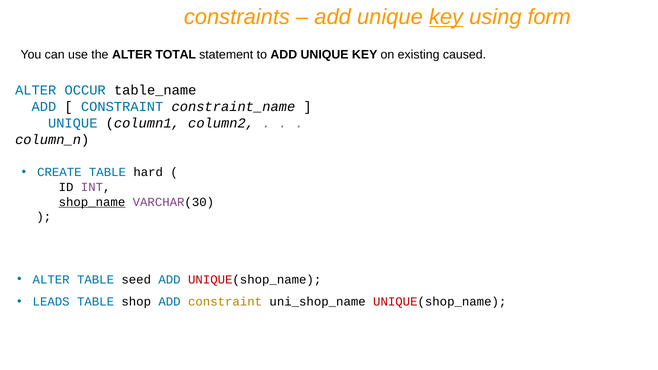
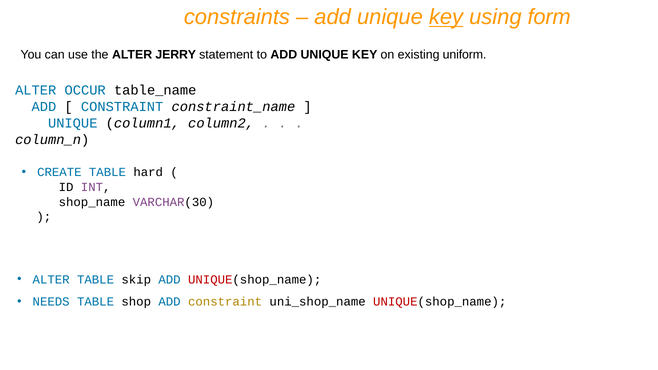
TOTAL: TOTAL -> JERRY (176, 55)
caused: caused -> uniform (465, 55)
shop_name underline: present -> none (92, 202)
seed: seed -> skip (136, 280)
LEADS: LEADS -> NEEDS (51, 302)
